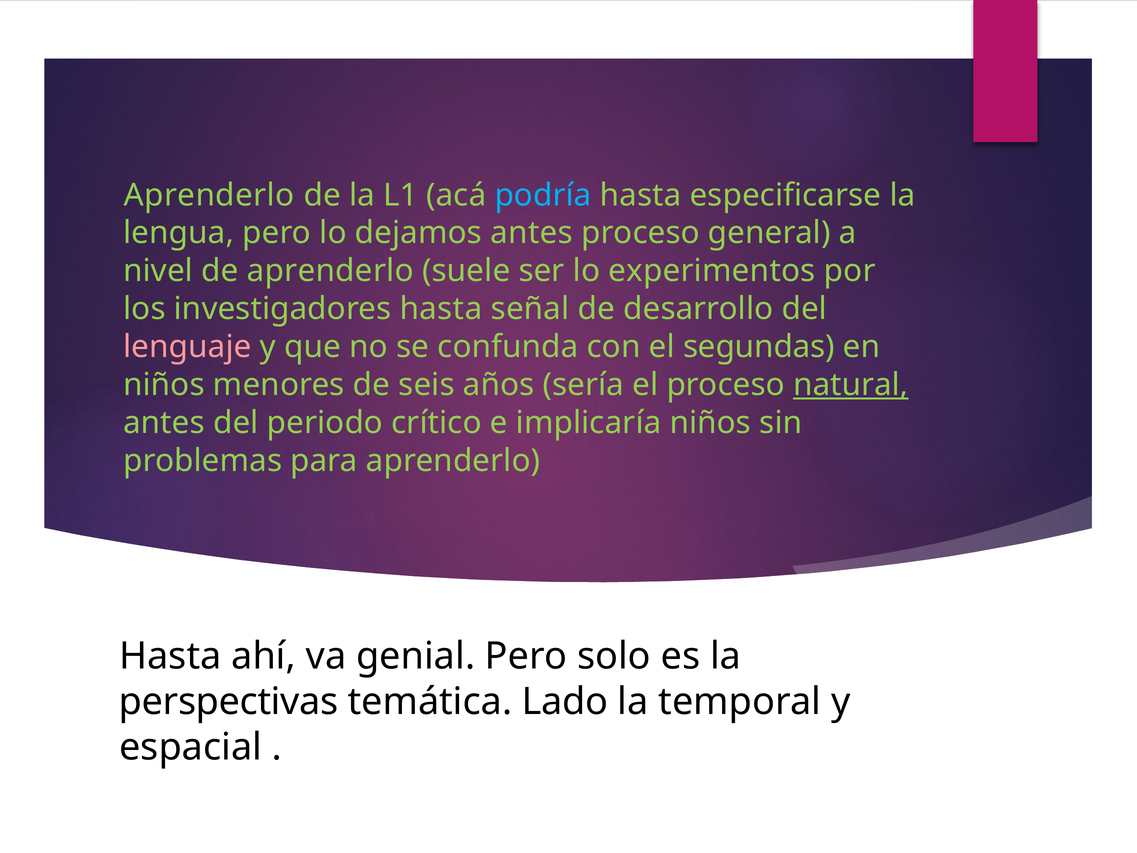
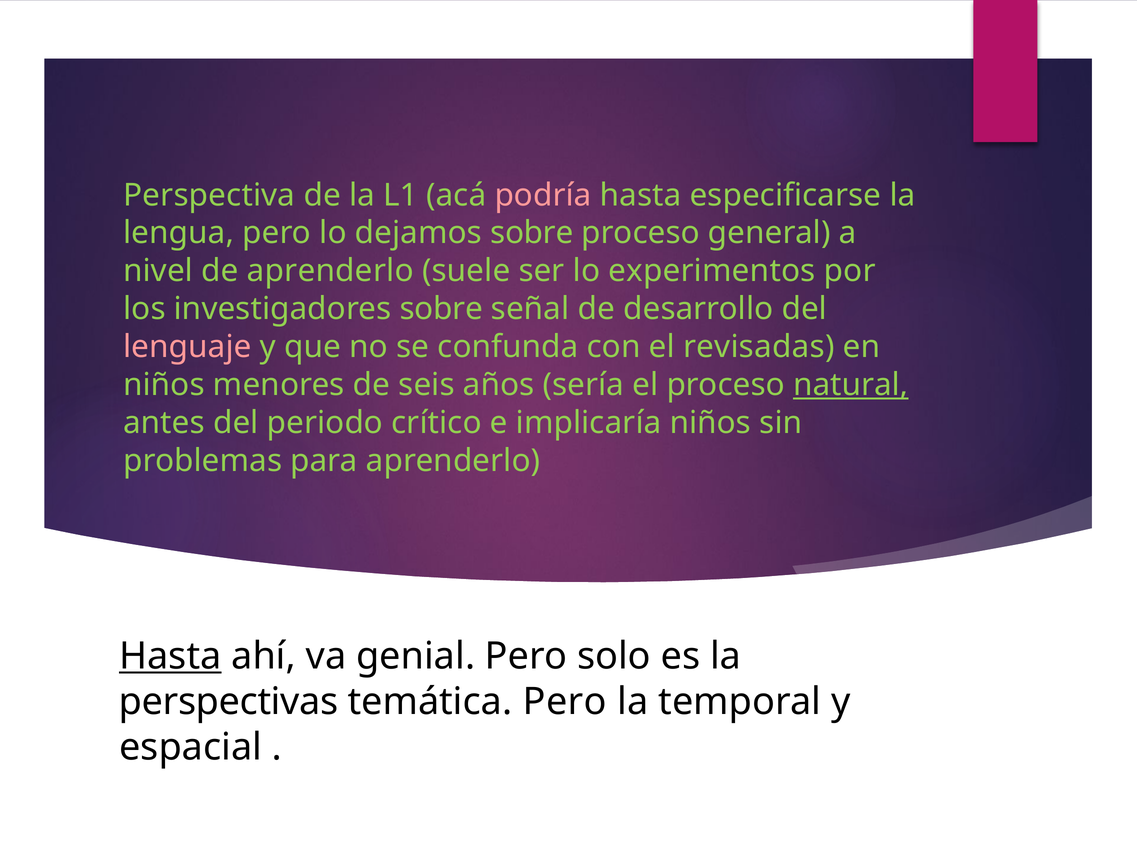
Aprenderlo: Aprenderlo -> Perspectiva (209, 195)
podría colour: light blue -> pink (543, 195)
dejamos antes: antes -> sobre (532, 233)
investigadores hasta: hasta -> sobre (441, 309)
segundas: segundas -> revisadas (759, 347)
Hasta underline: none -> present (170, 656)
temática Lado: Lado -> Pero (565, 701)
